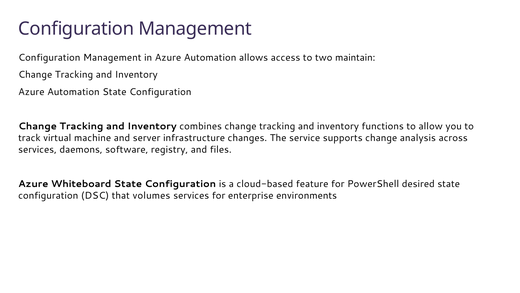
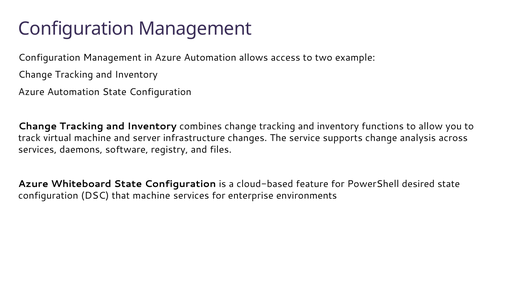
maintain: maintain -> example (355, 57)
that volumes: volumes -> machine (151, 195)
